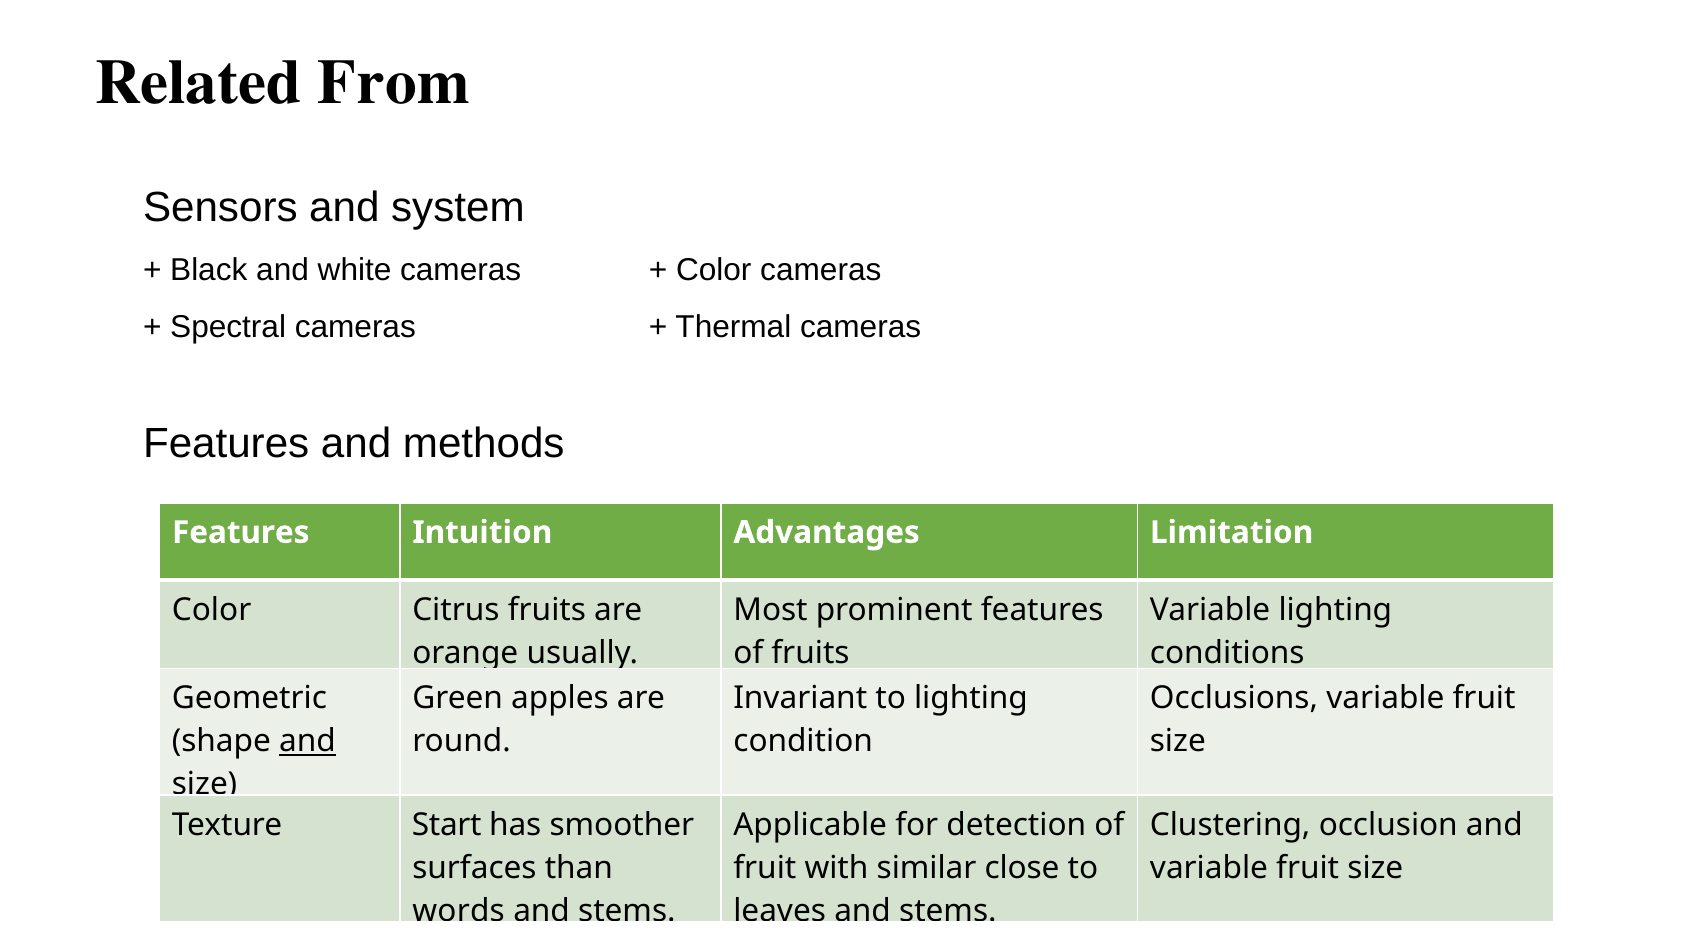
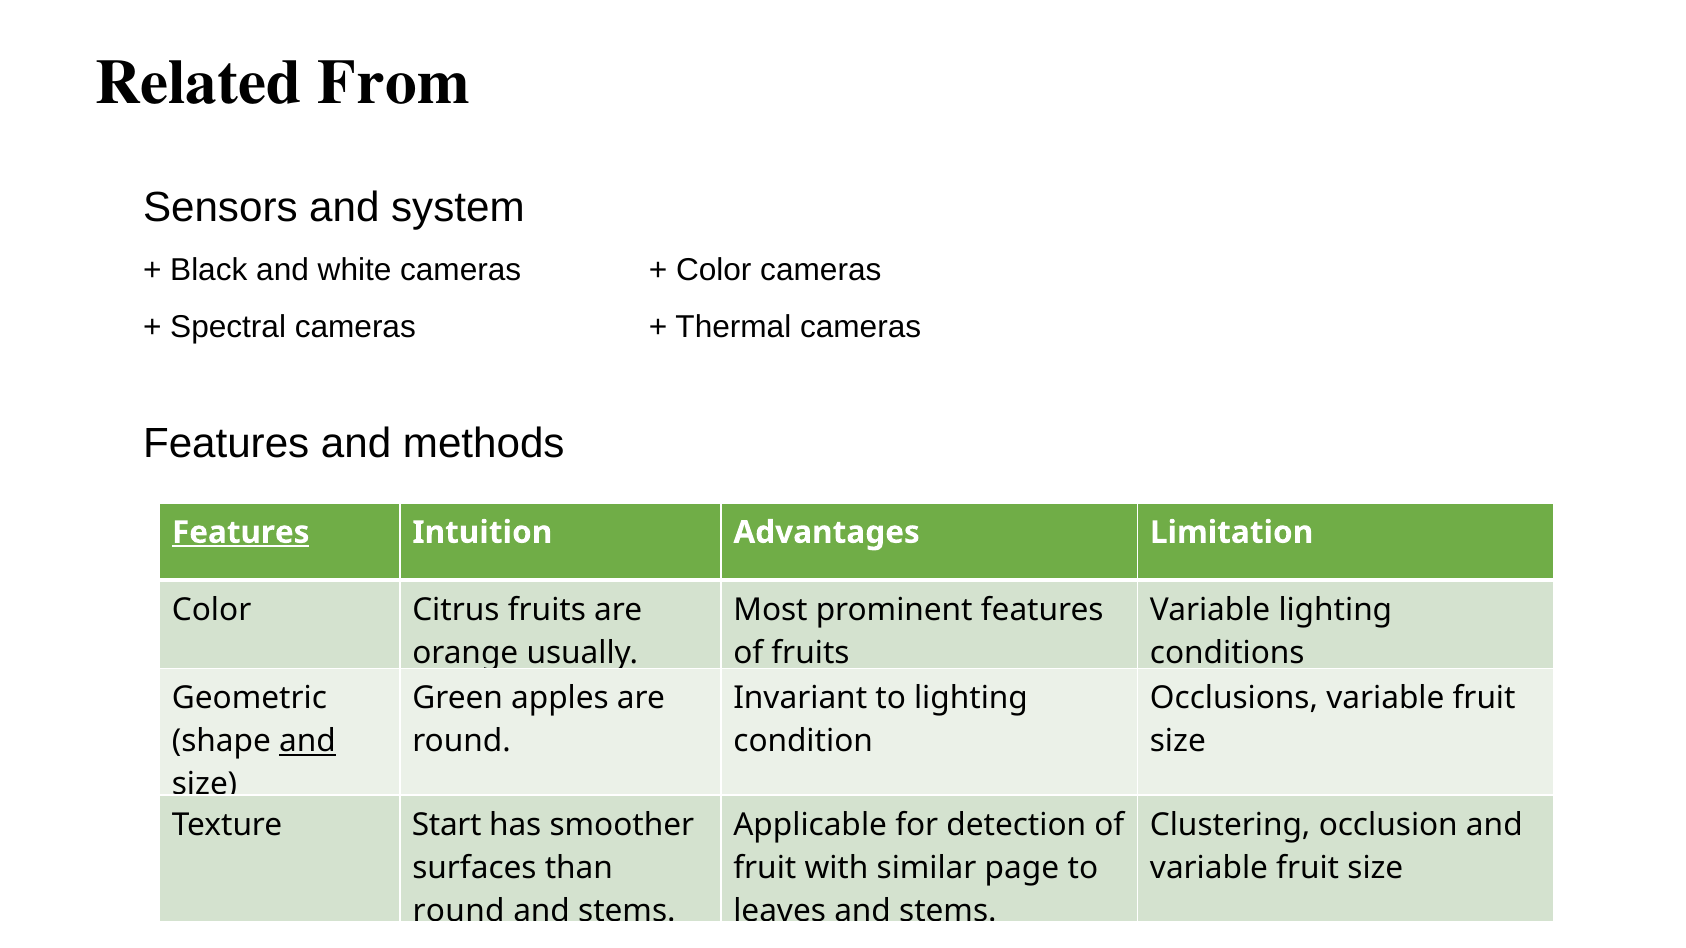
Features underline: none -> present (241, 533)
close: close -> page (1022, 868)
words: words -> round (459, 911)
